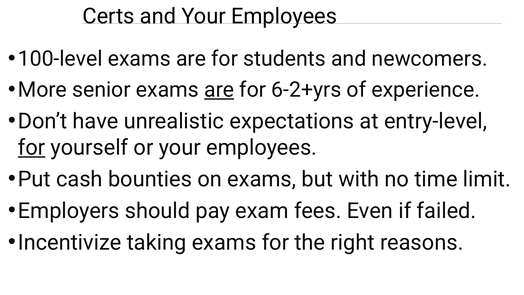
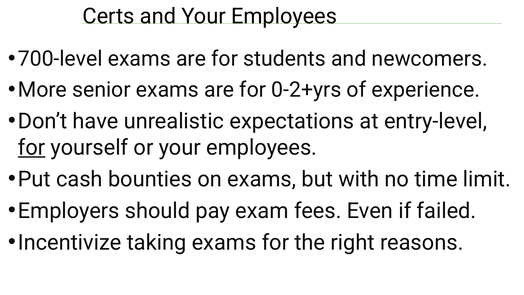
100-level: 100-level -> 700-level (60, 59)
are underline: present -> none (219, 90)
6-2+yrs: 6-2+yrs -> 0-2+yrs (306, 90)
